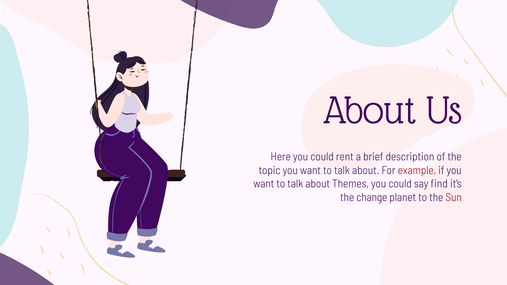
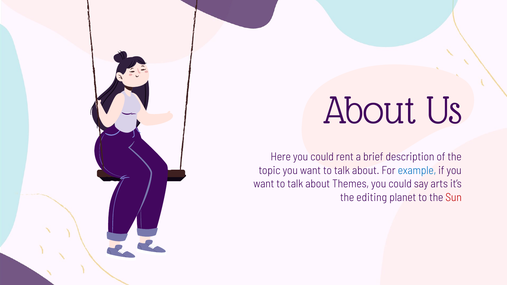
example colour: red -> blue (417, 170)
find: find -> arts (439, 184)
change: change -> editing (372, 197)
